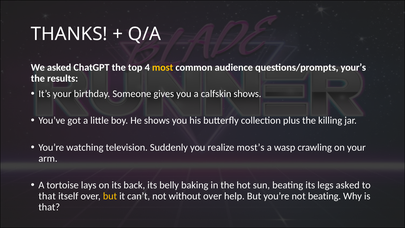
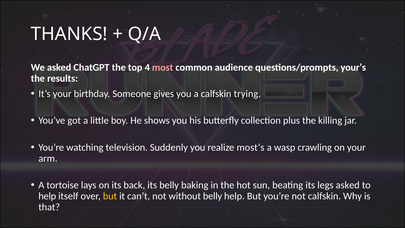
most colour: yellow -> pink (163, 68)
calfskin shows: shows -> trying (247, 94)
that: that -> help (47, 196)
without over: over -> belly (213, 196)
not beating: beating -> calfskin (324, 196)
